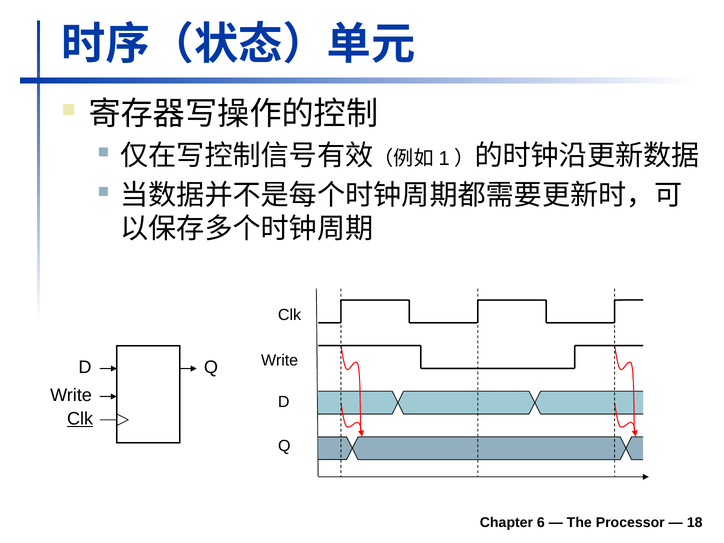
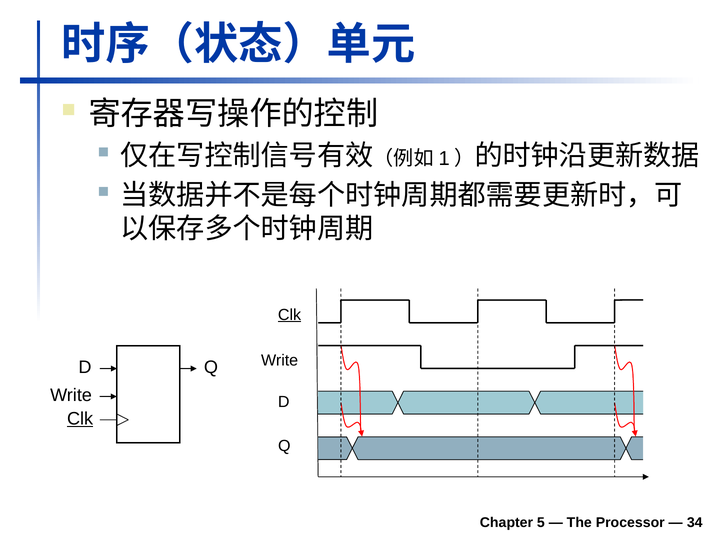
Clk underline: none -> present (290, 315)
6: 6 -> 5 (541, 523)
18: 18 -> 34 (695, 523)
